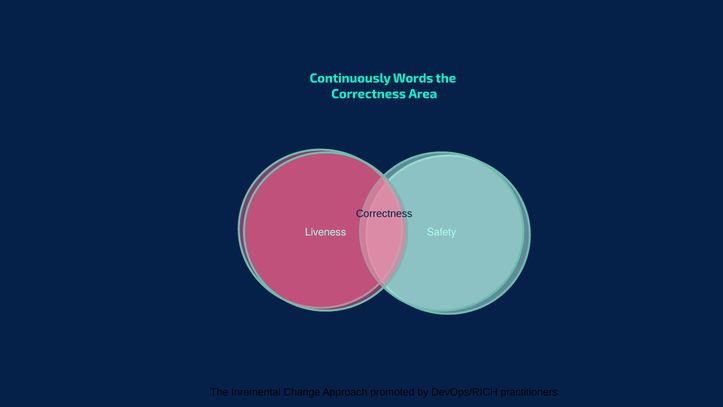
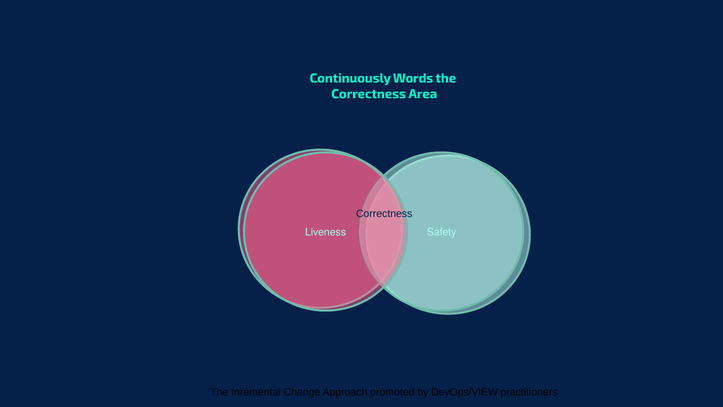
DevOps/RICH: DevOps/RICH -> DevOps/VIEW (465, 392)
